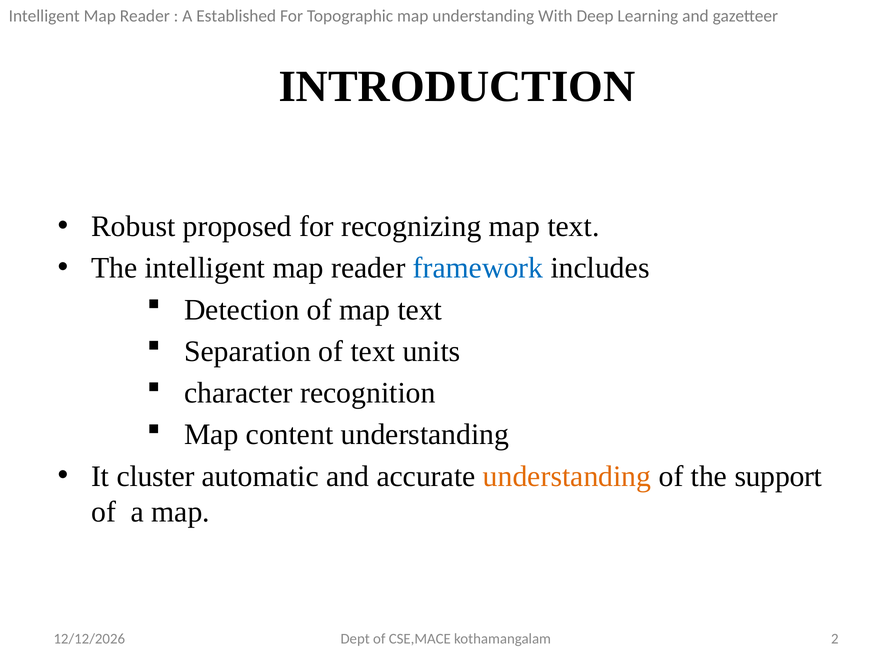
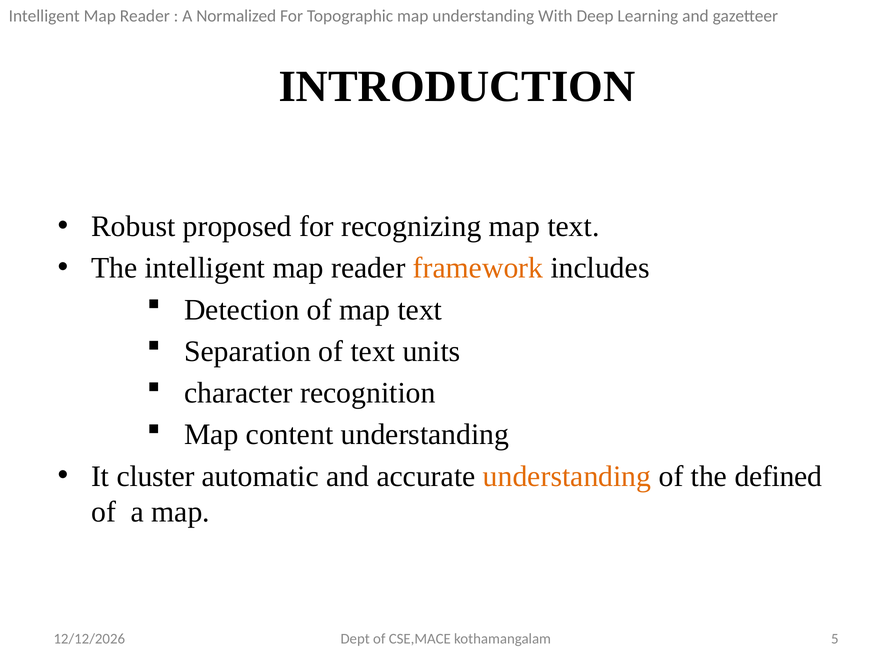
Established: Established -> Normalized (236, 16)
framework colour: blue -> orange (478, 268)
support: support -> defined (778, 476)
2: 2 -> 5 (835, 639)
